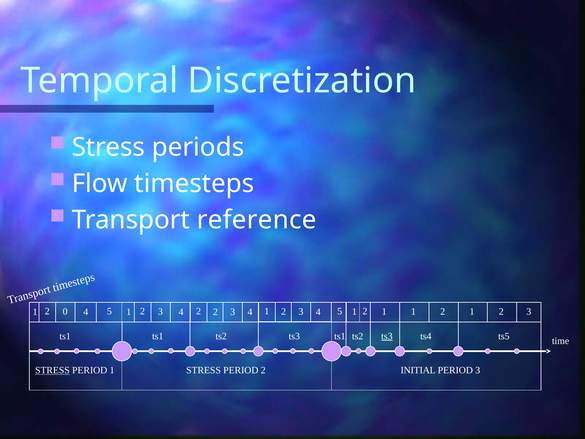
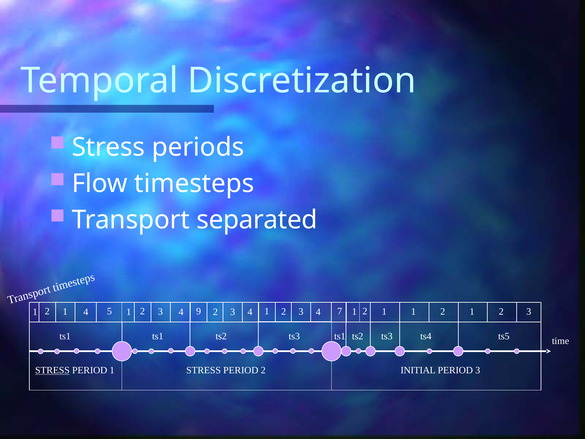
reference: reference -> separated (257, 220)
3 5: 5 -> 7 (340, 311)
0: 0 -> 1 (65, 311)
4 2: 2 -> 9 (199, 311)
ts3 underline: present -> none (387, 336)
